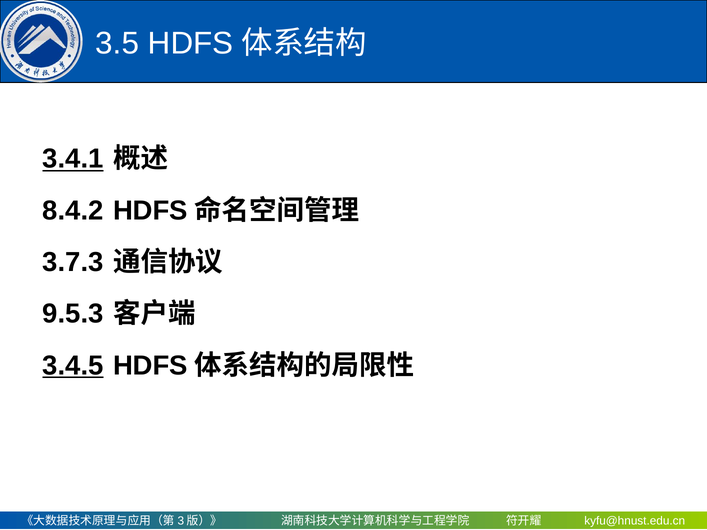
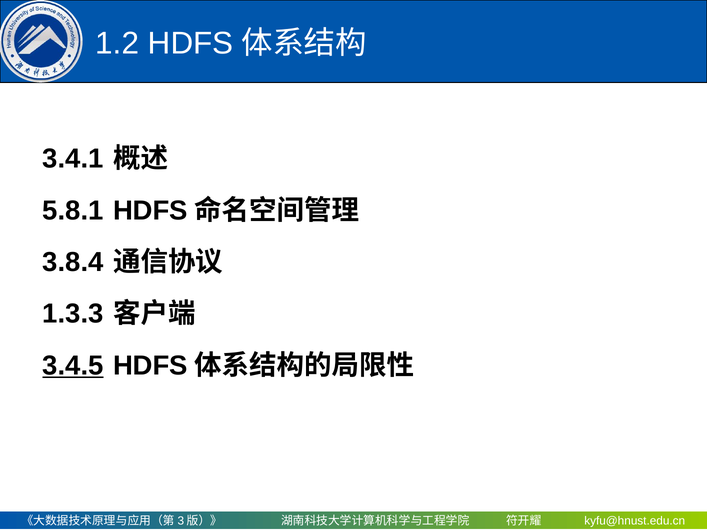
3.5: 3.5 -> 1.2 (117, 43)
3.4.1 underline: present -> none (73, 159)
8.4.2: 8.4.2 -> 5.8.1 (73, 211)
3.7.3: 3.7.3 -> 3.8.4 (73, 262)
9.5.3: 9.5.3 -> 1.3.3 (73, 314)
